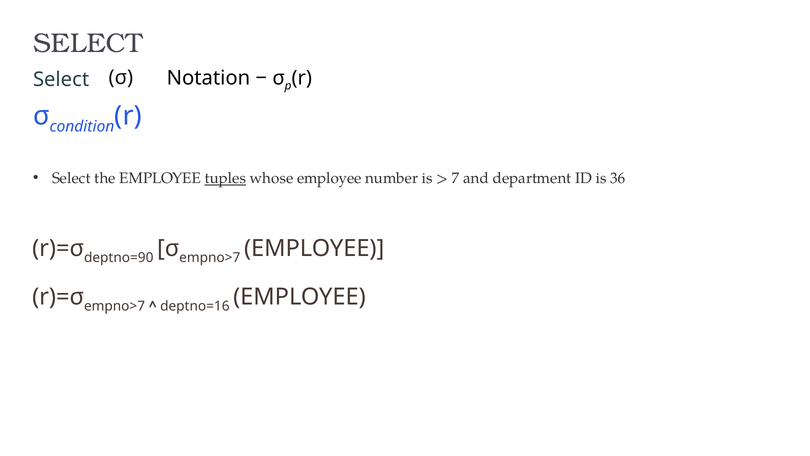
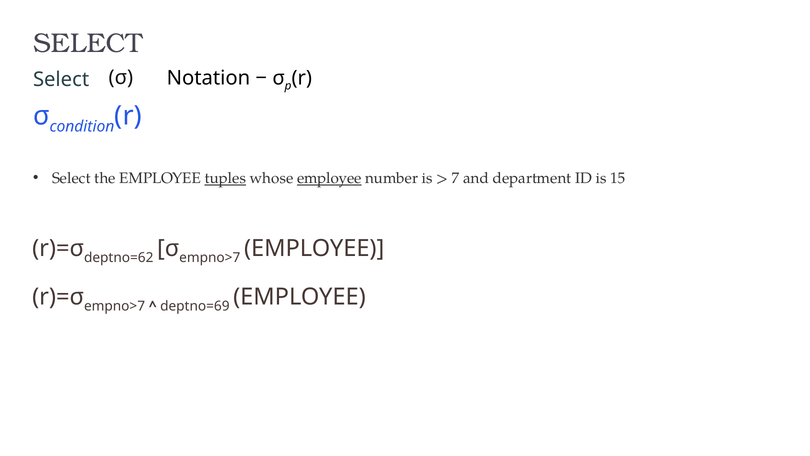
employee underline: none -> present (329, 178)
36: 36 -> 15 (618, 178)
deptno=90: deptno=90 -> deptno=62 (119, 257)
deptno=16: deptno=16 -> deptno=69 (195, 306)
